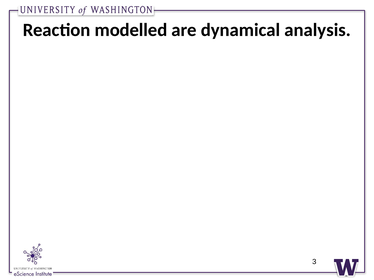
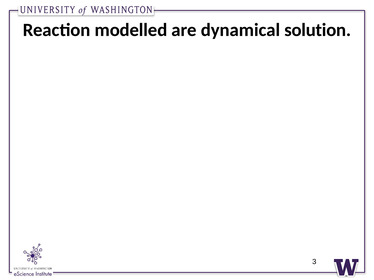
analysis: analysis -> solution (318, 30)
